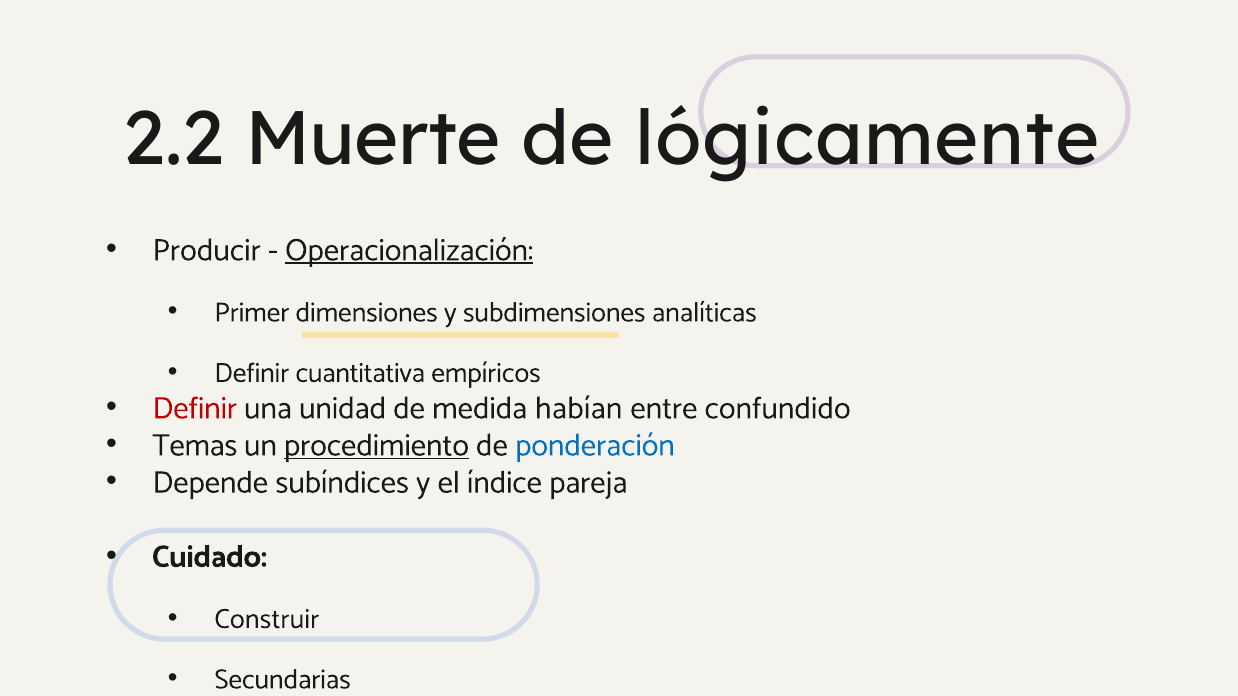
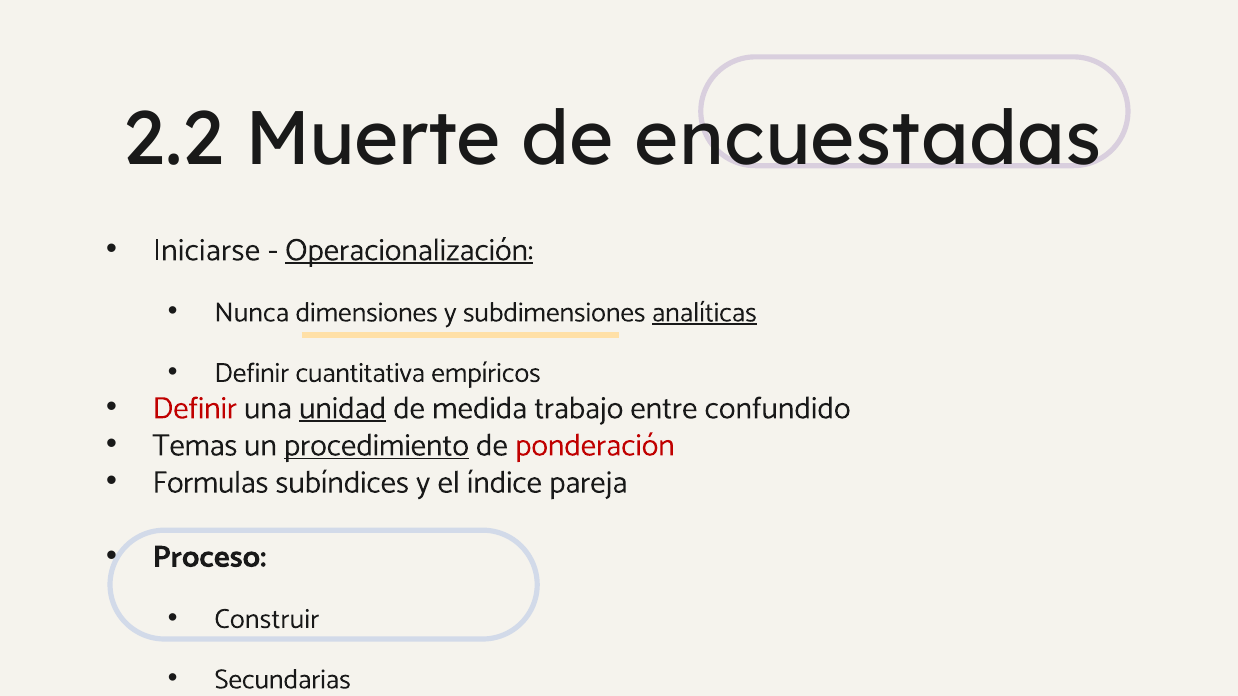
lógicamente: lógicamente -> encuestadas (868, 140)
Producir: Producir -> Iniciarse (207, 250)
Primer: Primer -> Nunca (252, 313)
analíticas underline: none -> present (704, 313)
unidad underline: none -> present (343, 408)
habían: habían -> trabajo (579, 408)
ponderación colour: blue -> red (595, 445)
Depende: Depende -> Formulas (210, 483)
Cuidado: Cuidado -> Proceso (209, 557)
